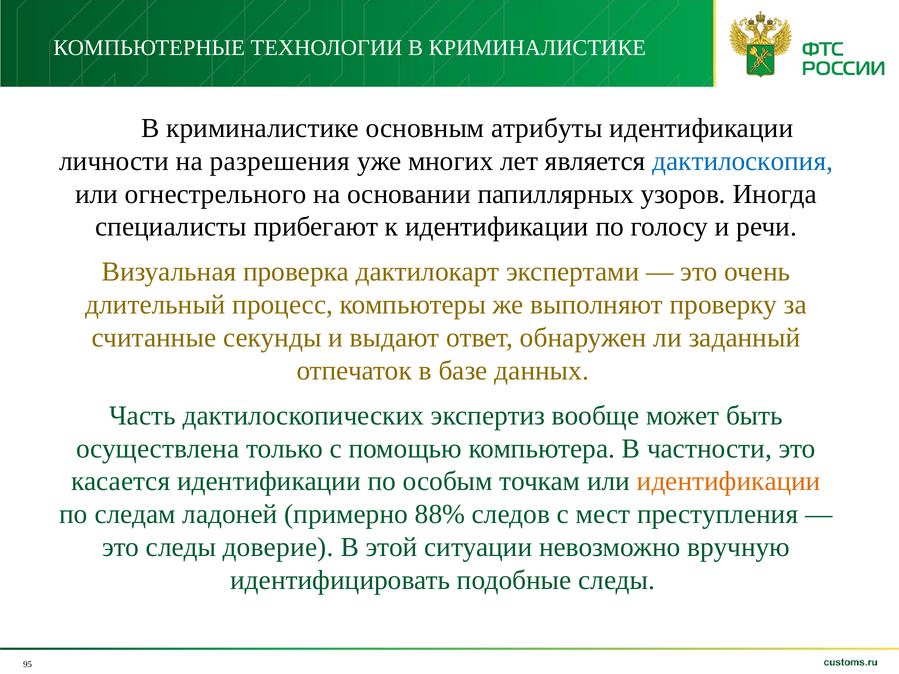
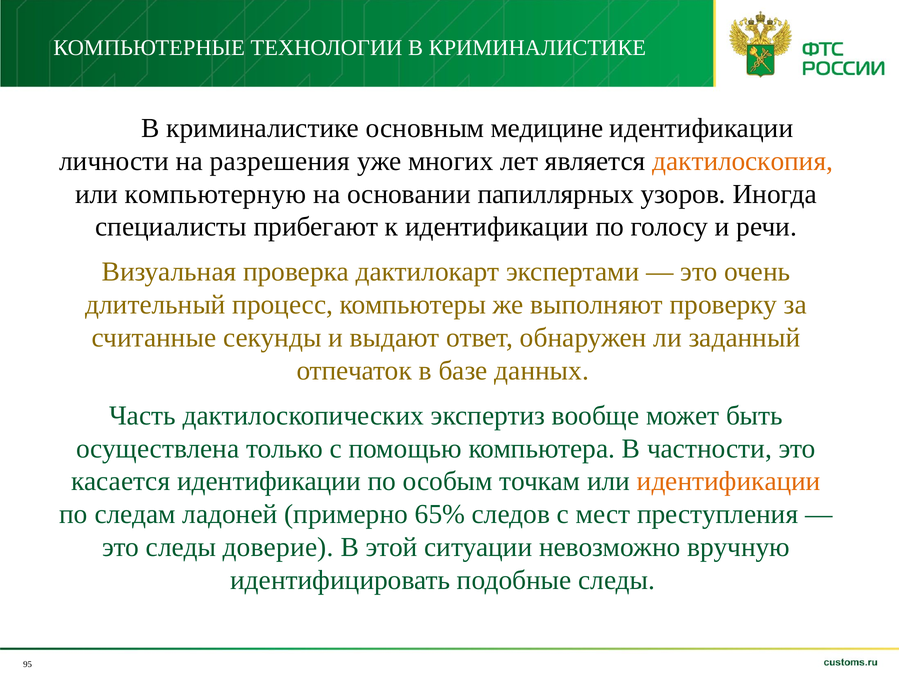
атрибуты: атрибуты -> медицине (547, 128)
дактилоскопия colour: blue -> orange (743, 161)
огнестрельного: огнестрельного -> компьютерную (216, 194)
88%: 88% -> 65% (440, 515)
